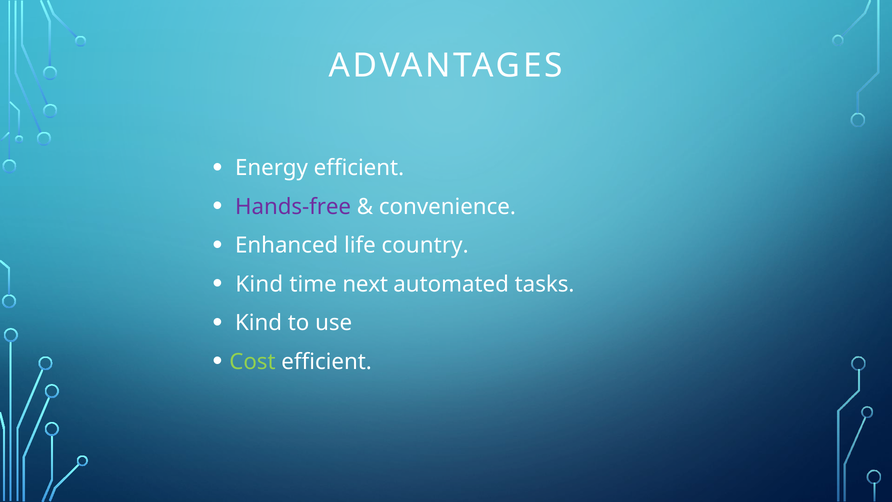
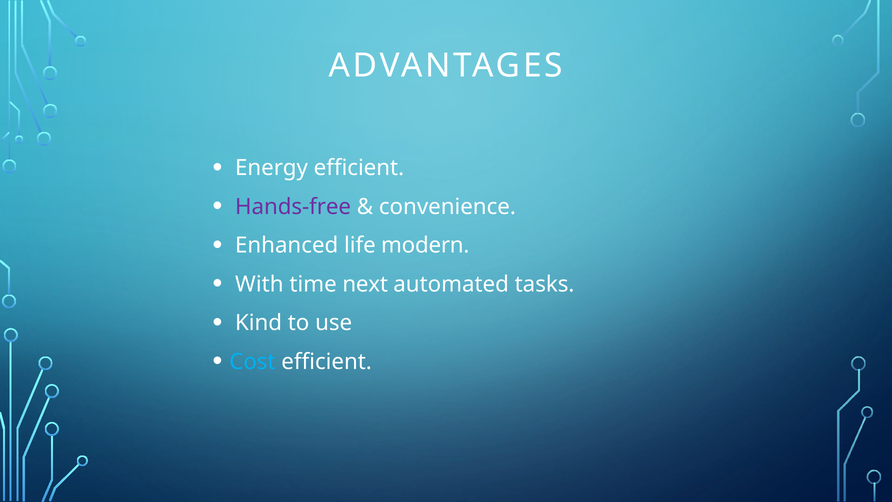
country: country -> modern (425, 245)
Kind: Kind -> With (259, 284)
Cost colour: light green -> light blue (252, 361)
